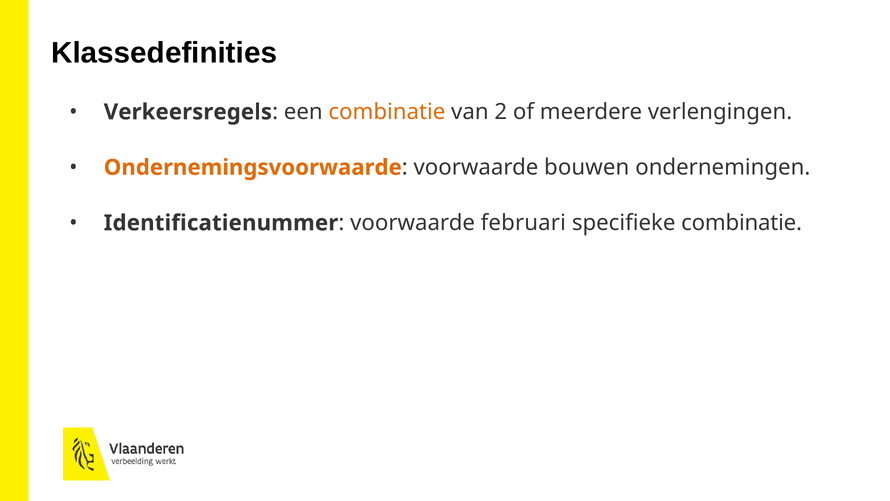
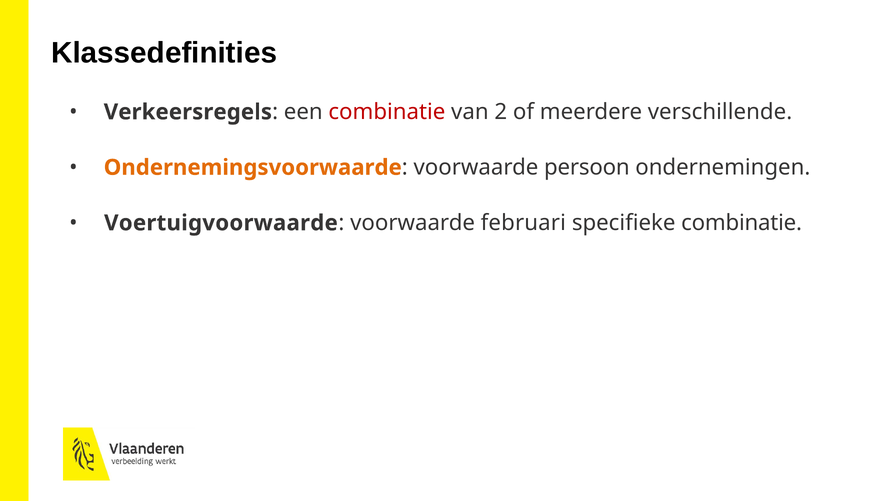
combinatie colour: orange -> red (387, 112)
verlengingen: verlengingen -> verschillende (720, 112)
bouwen: bouwen -> persoon (587, 167)
Identificatienummer: Identificatienummer -> Voertuigvoorwaarde (221, 223)
